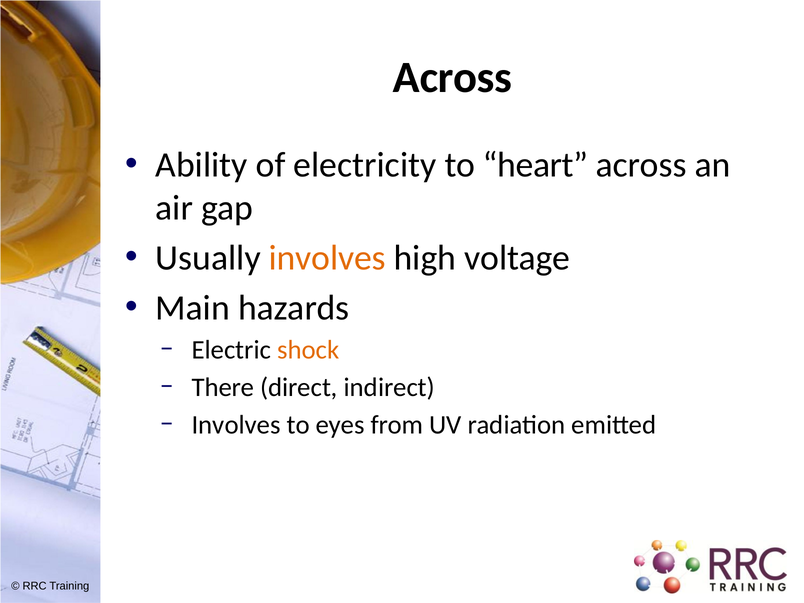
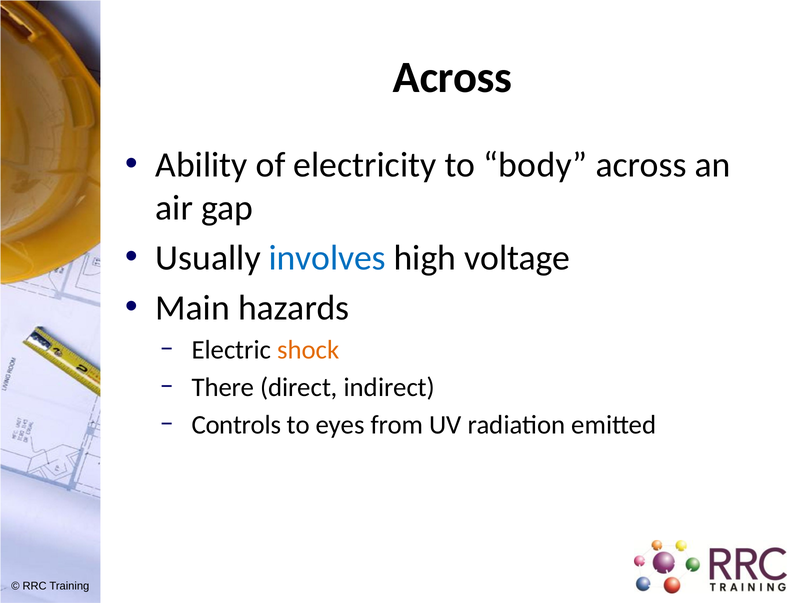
heart: heart -> body (535, 165)
involves colour: orange -> blue (327, 258)
Involves: Involves -> Controls (236, 425)
